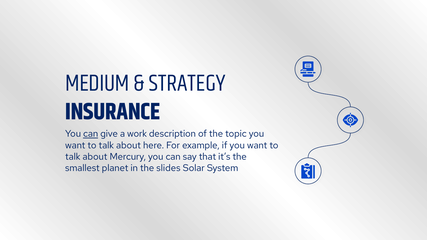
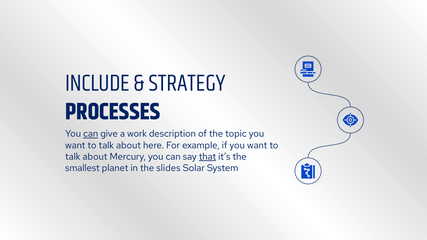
MEDIUM: MEDIUM -> INCLUDE (97, 83)
INSURANCE: INSURANCE -> PROCESSES (113, 112)
that underline: none -> present (207, 157)
